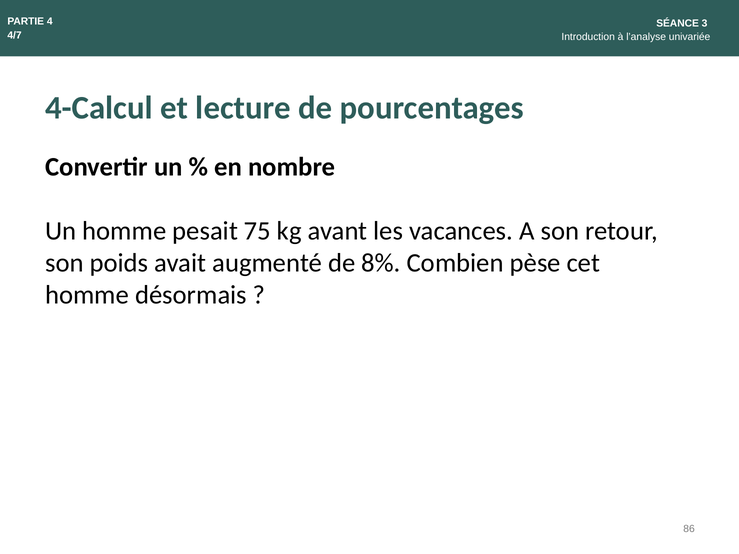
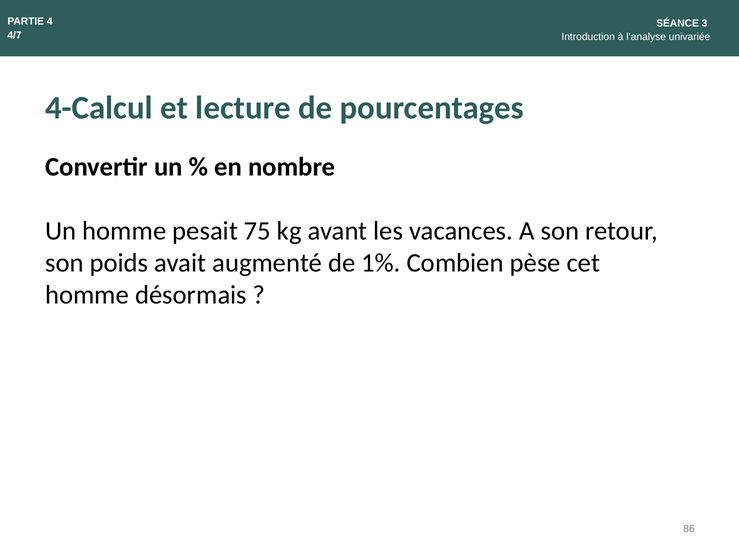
8%: 8% -> 1% (381, 263)
